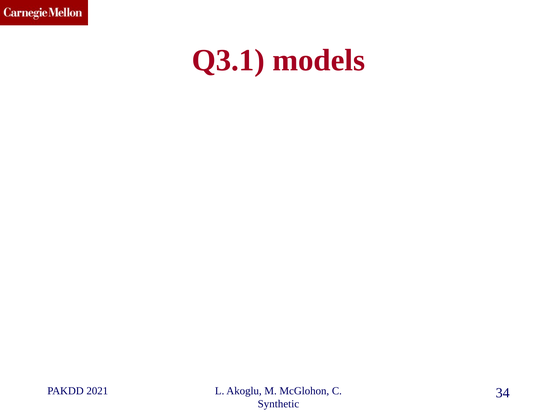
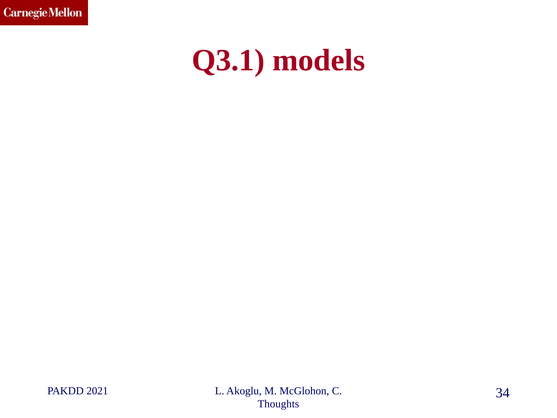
Synthetic: Synthetic -> Thoughts (278, 404)
